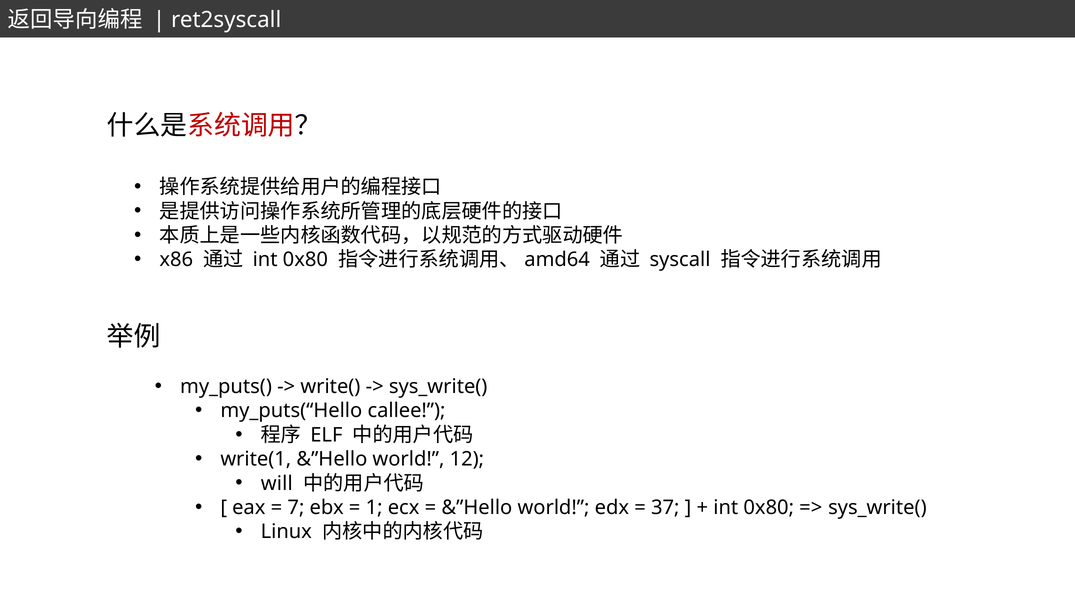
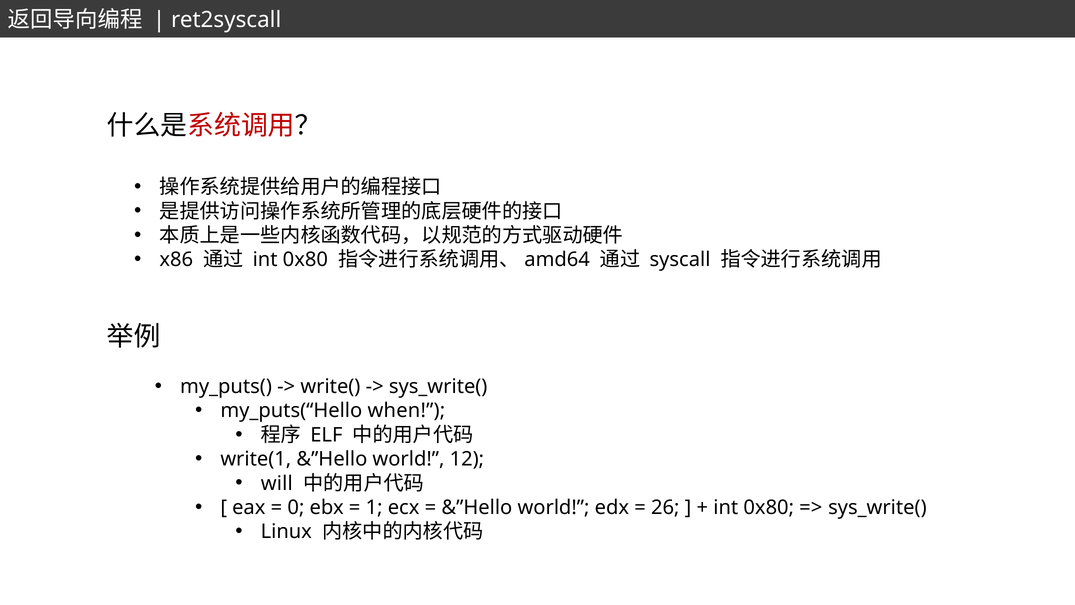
callee: callee -> when (406, 411)
7: 7 -> 0 (296, 507)
37: 37 -> 26 (665, 507)
